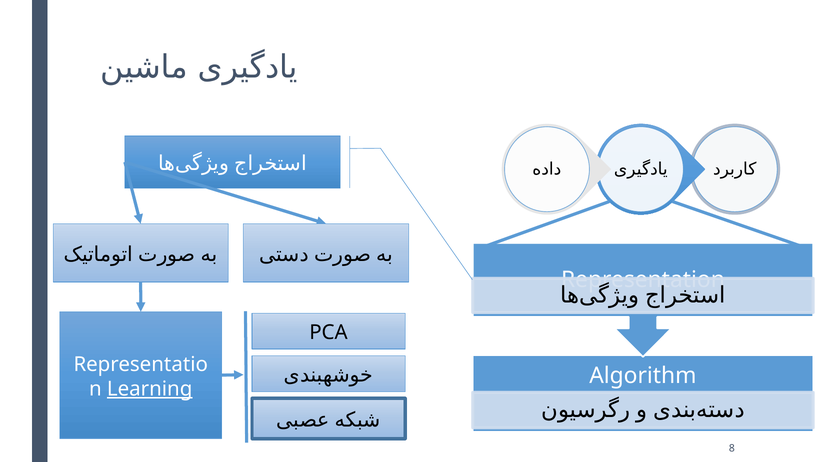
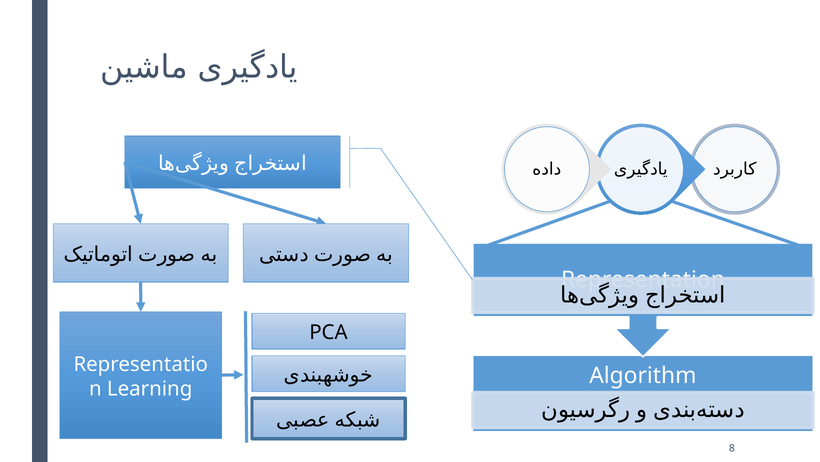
Learning underline: present -> none (150, 388)
